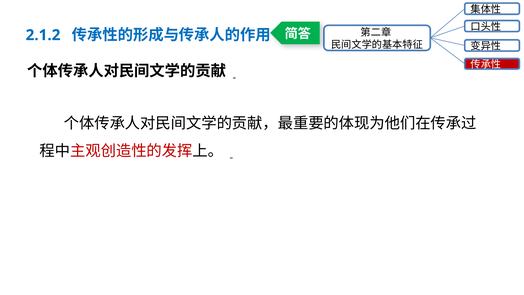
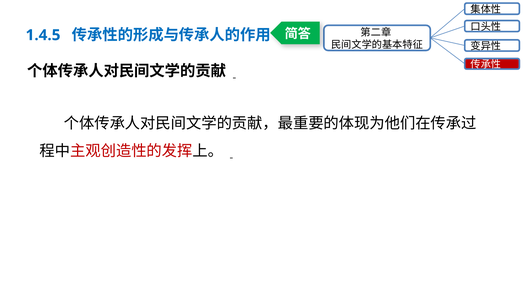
2.1.2: 2.1.2 -> 1.4.5 (43, 35)
